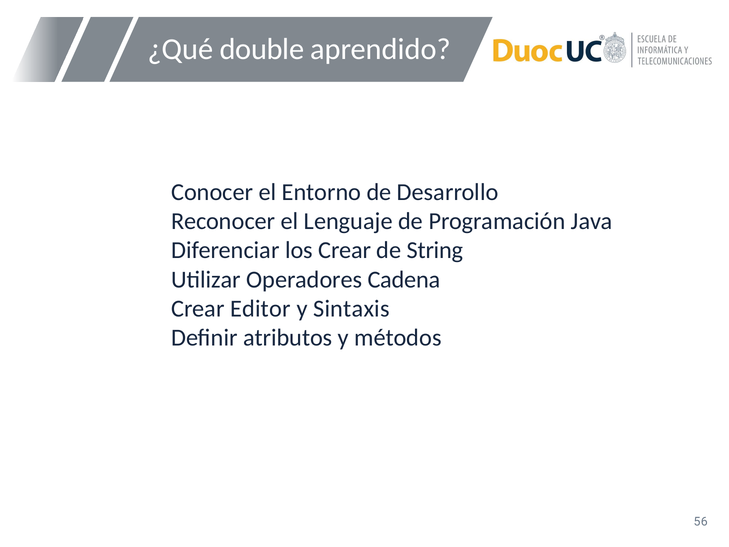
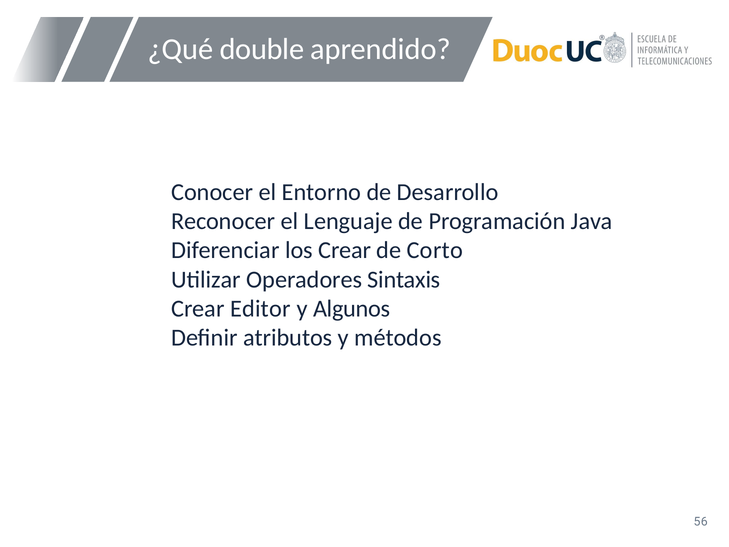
String: String -> Corto (435, 250)
Cadena: Cadena -> Sintaxis (404, 279)
Sintaxis: Sintaxis -> Algunos (352, 309)
